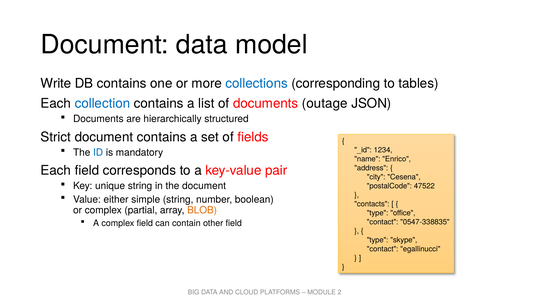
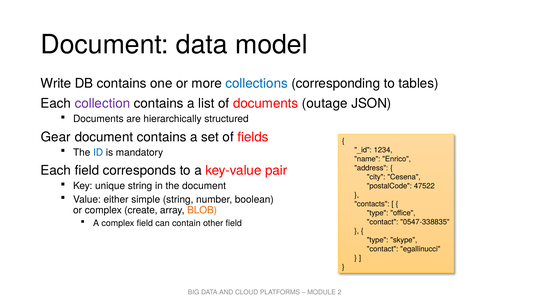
collection colour: blue -> purple (102, 103)
Strict: Strict -> Gear (56, 137)
partial: partial -> create (141, 210)
